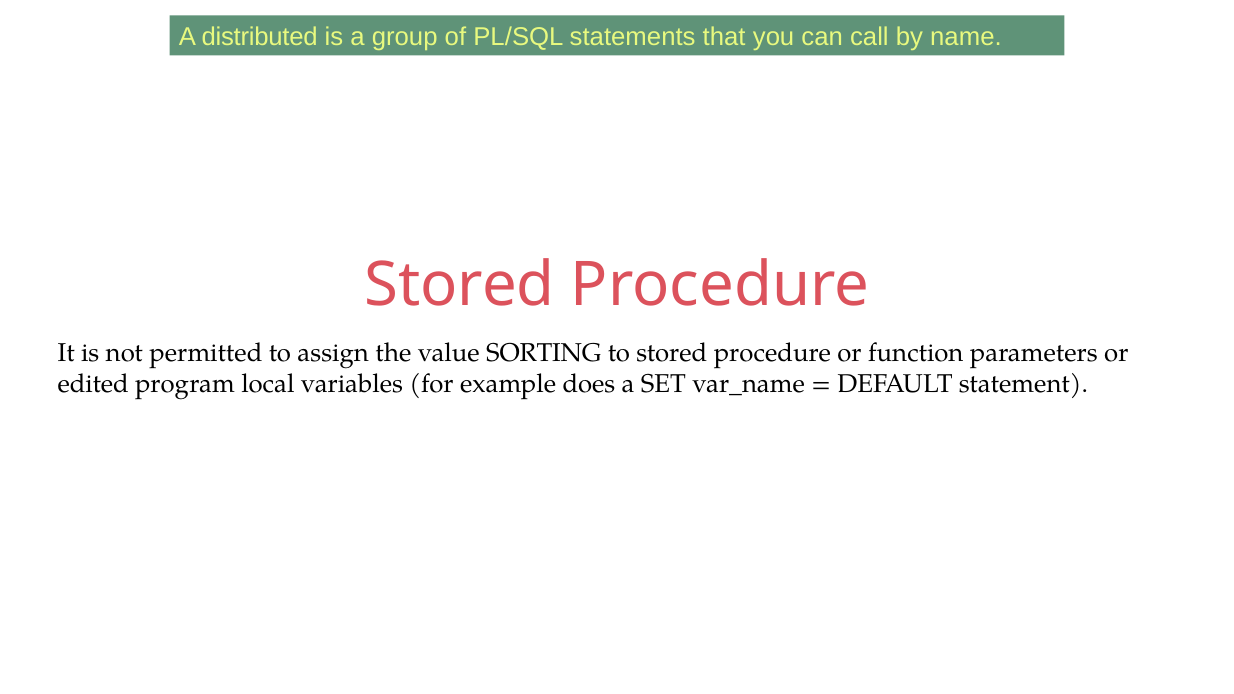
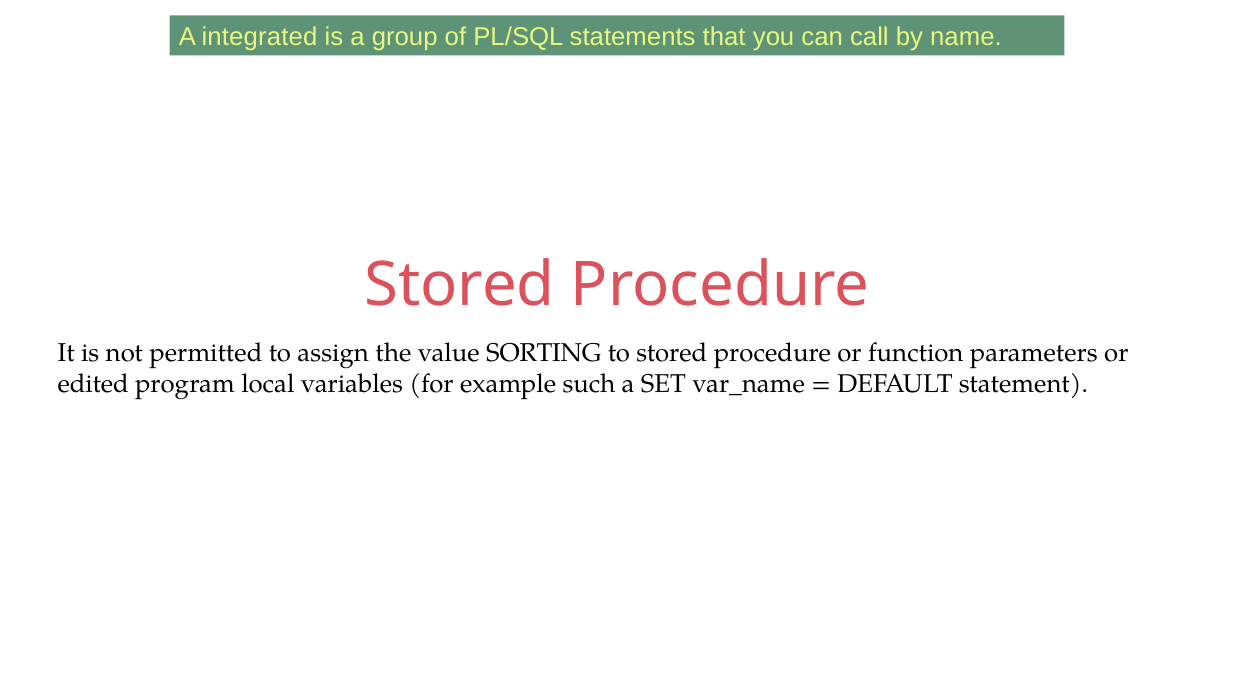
distributed: distributed -> integrated (259, 37)
does: does -> such (589, 384)
